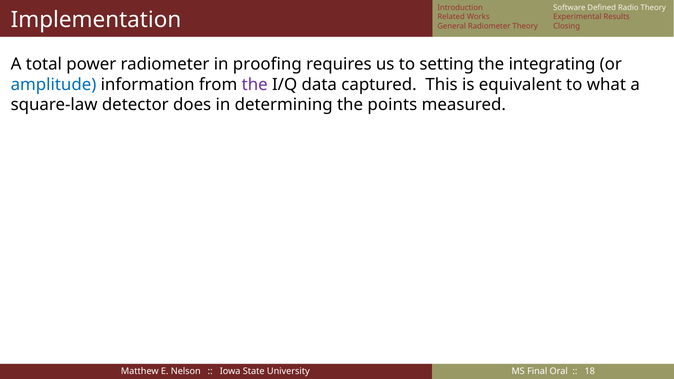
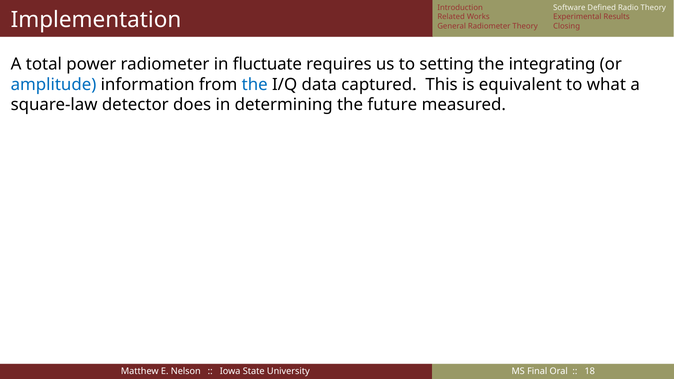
proofing: proofing -> fluctuate (267, 64)
the colour: purple -> blue (255, 85)
points: points -> future (392, 105)
